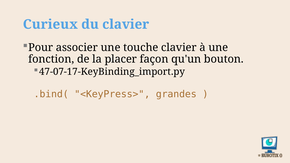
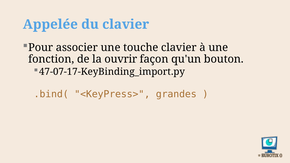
Curieux: Curieux -> Appelée (50, 24)
placer: placer -> ouvrir (121, 59)
